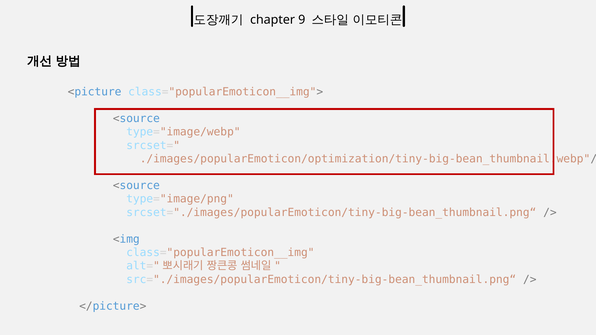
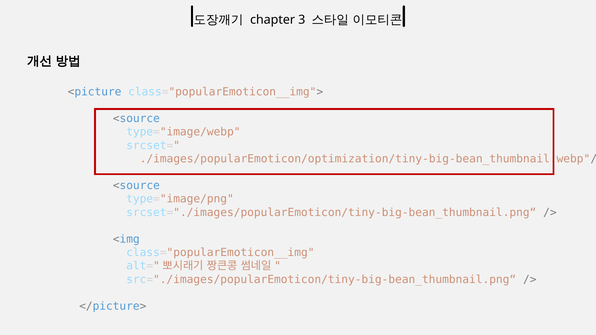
9: 9 -> 3 (302, 20)
